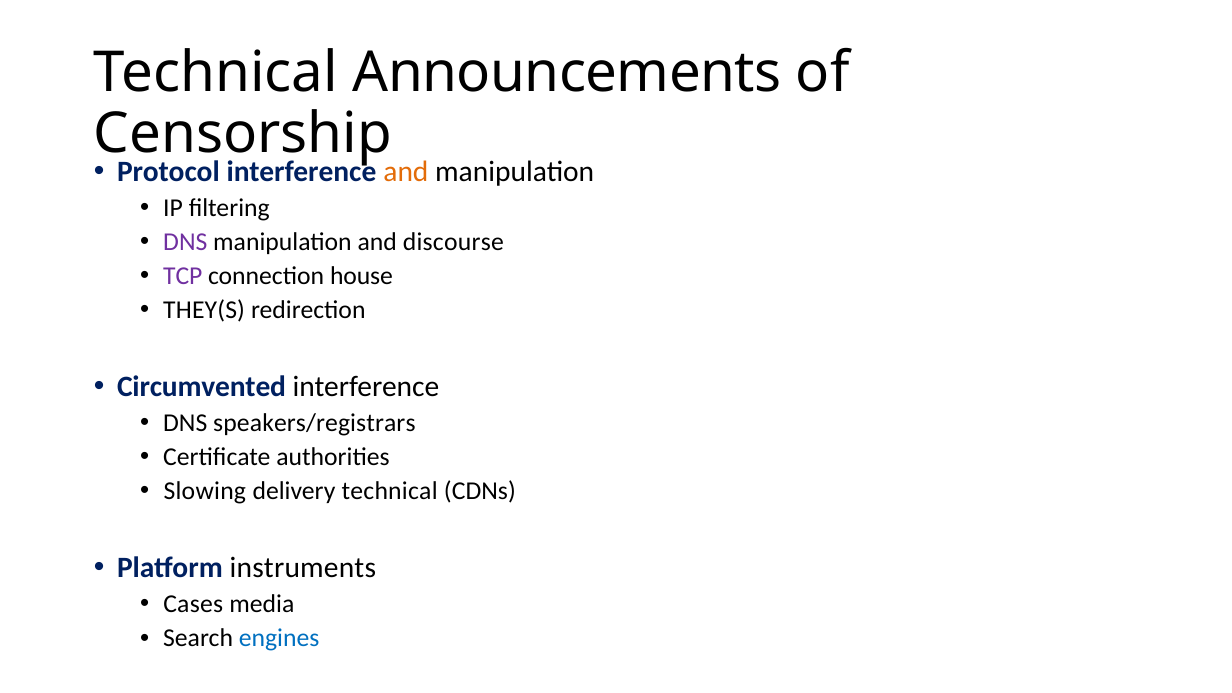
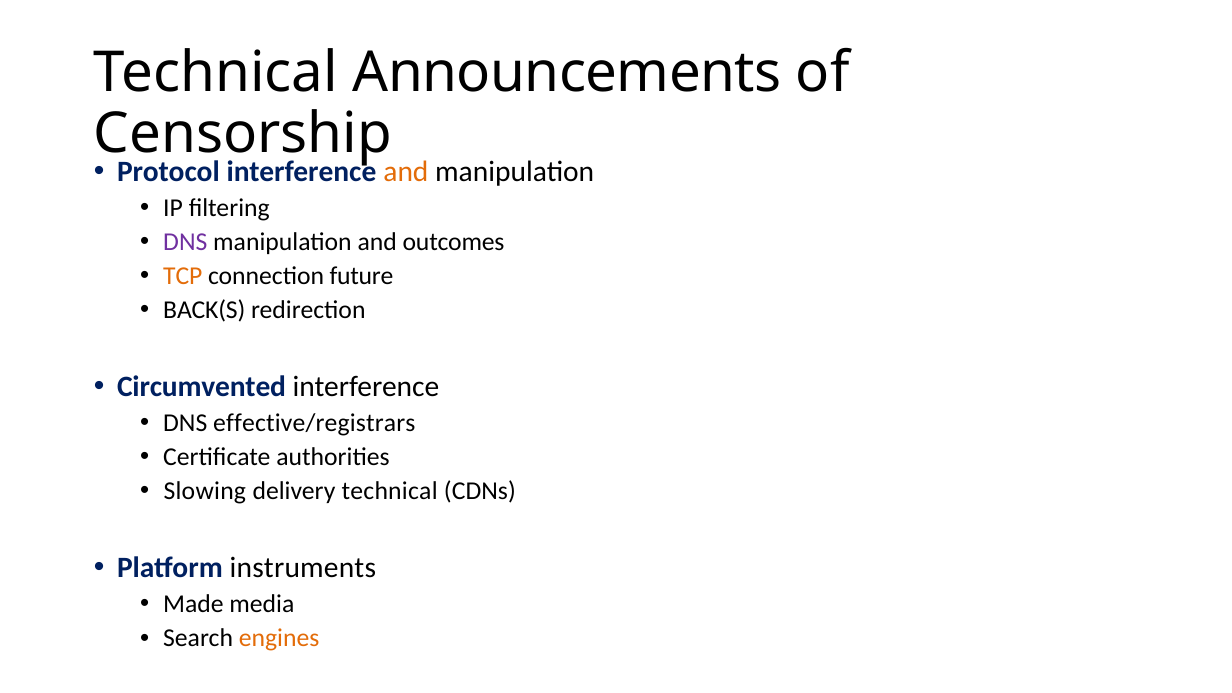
discourse: discourse -> outcomes (454, 242)
TCP colour: purple -> orange (183, 276)
house: house -> future (362, 276)
THEY(S: THEY(S -> BACK(S (204, 310)
speakers/registrars: speakers/registrars -> effective/registrars (314, 423)
Cases: Cases -> Made (193, 604)
engines colour: blue -> orange (279, 639)
